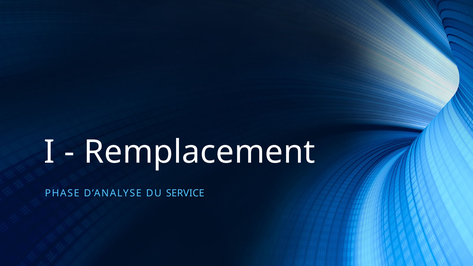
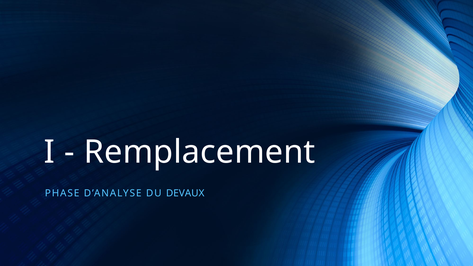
SERVICE: SERVICE -> DEVAUX (185, 193)
